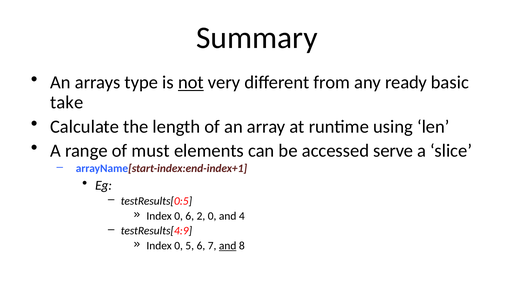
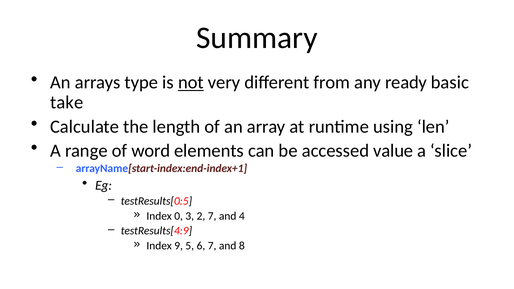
must: must -> word (151, 151)
serve: serve -> value (393, 151)
0 6: 6 -> 3 (190, 216)
2 0: 0 -> 7 (212, 216)
0: 0 -> 9 (179, 246)
and underline: present -> none (228, 246)
